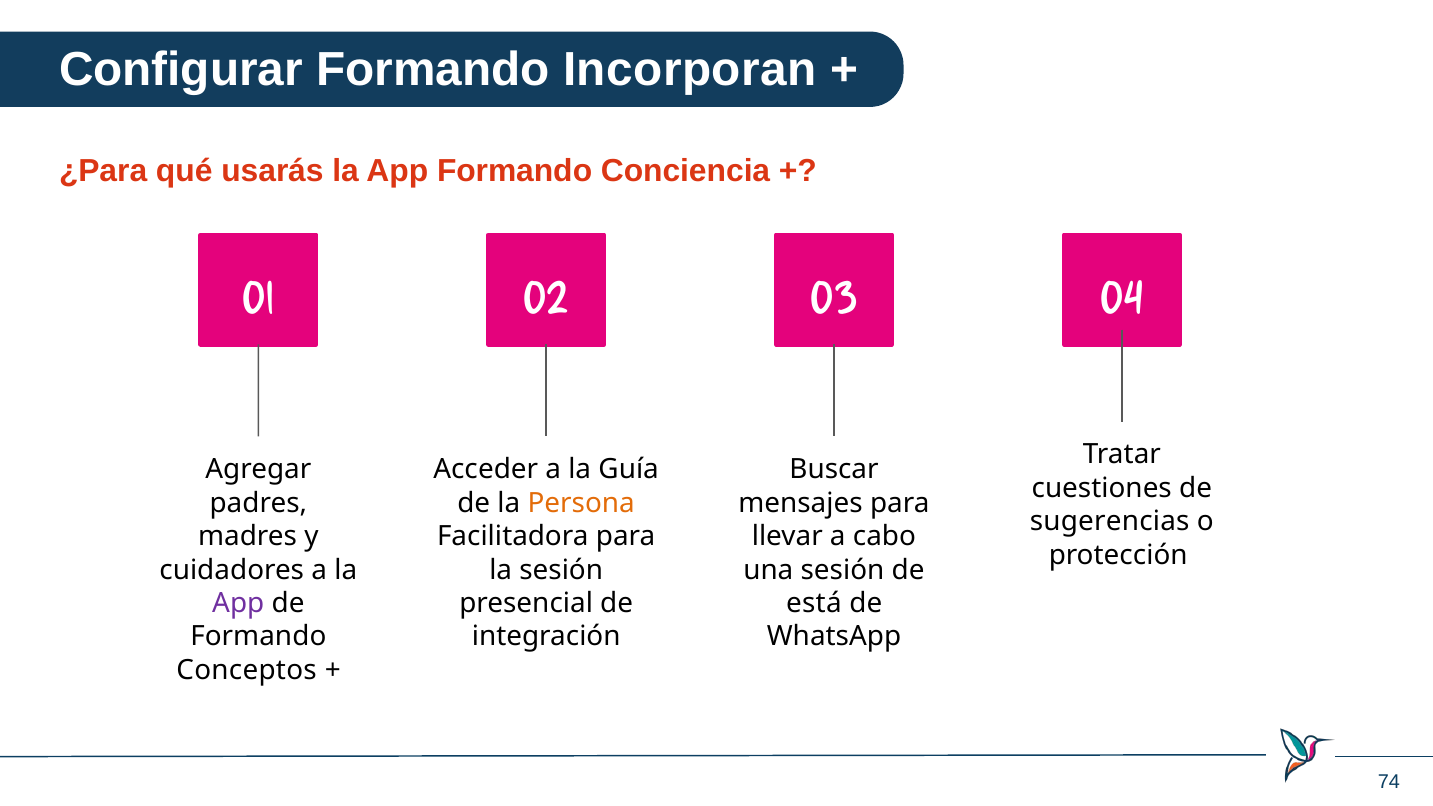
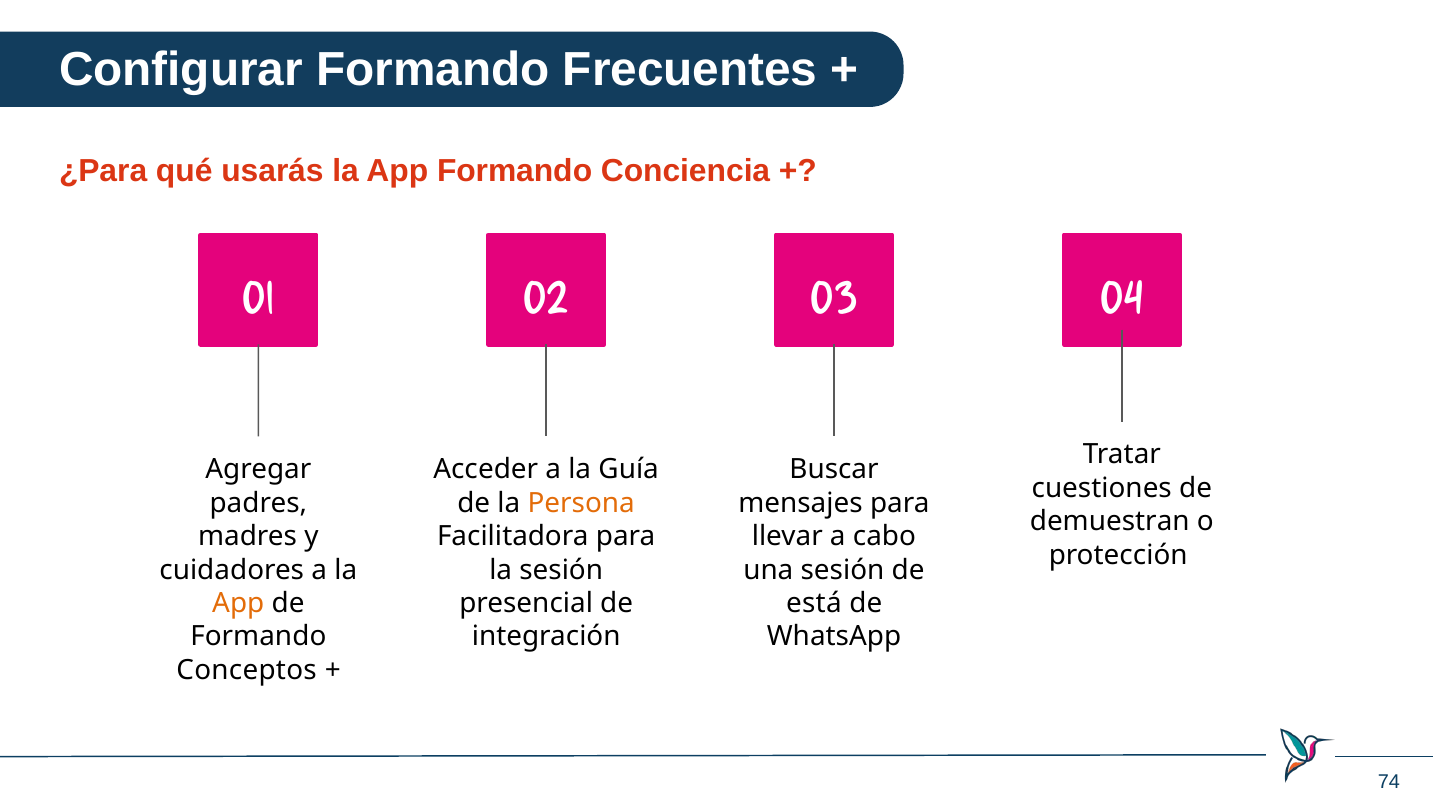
Incorporan: Incorporan -> Frecuentes (690, 70)
sugerencias: sugerencias -> demuestran (1110, 522)
App colour: purple -> orange (238, 603)
